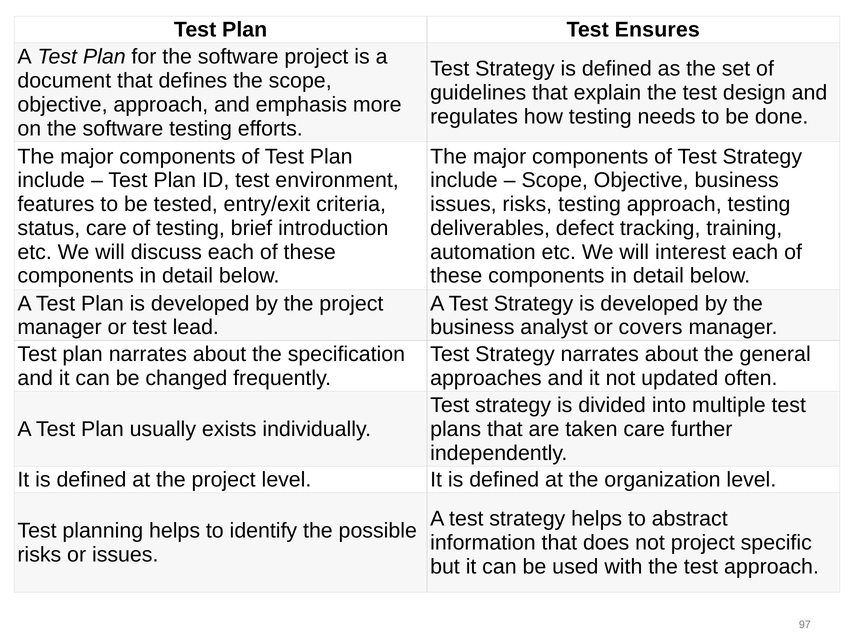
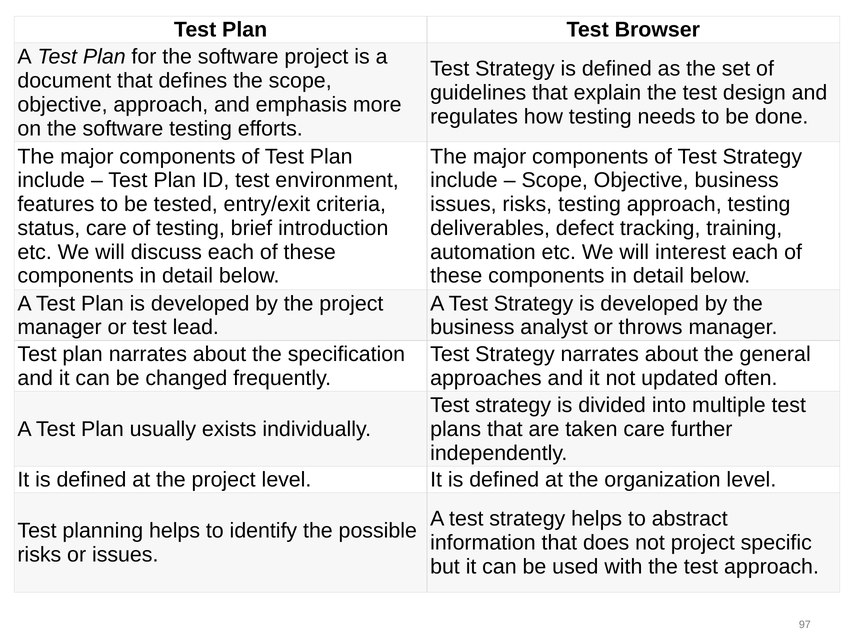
Ensures: Ensures -> Browser (657, 30)
covers: covers -> throws (651, 328)
